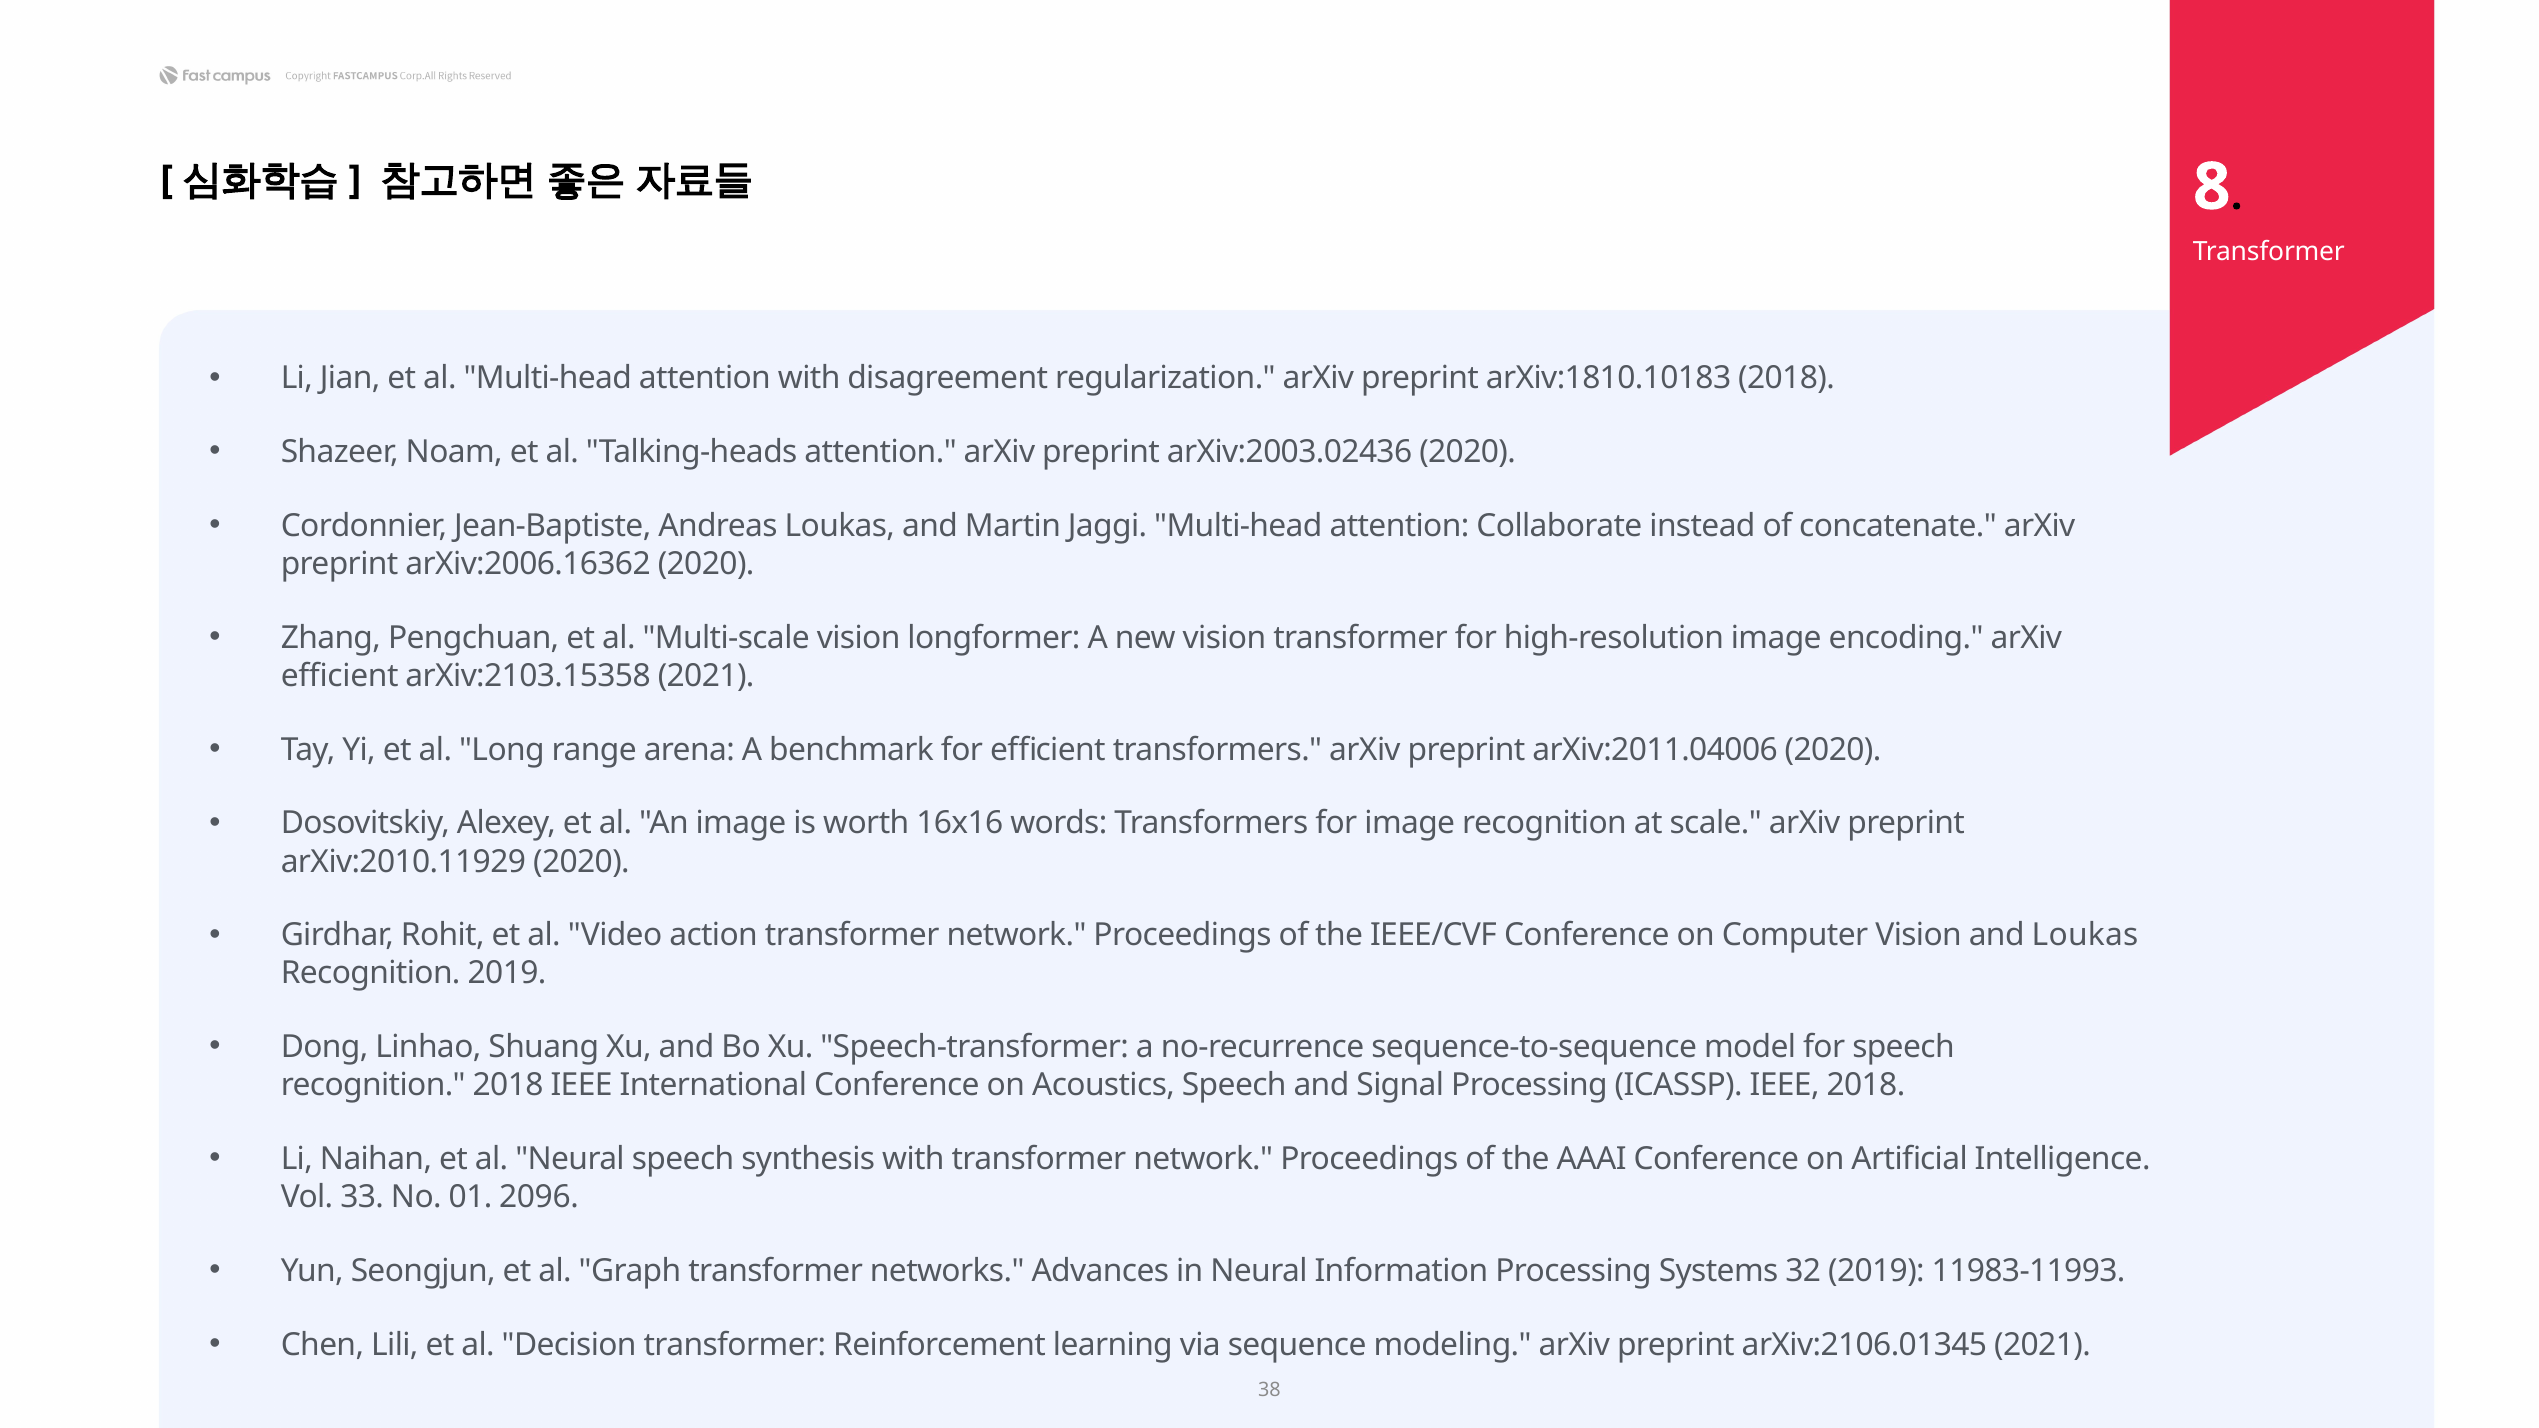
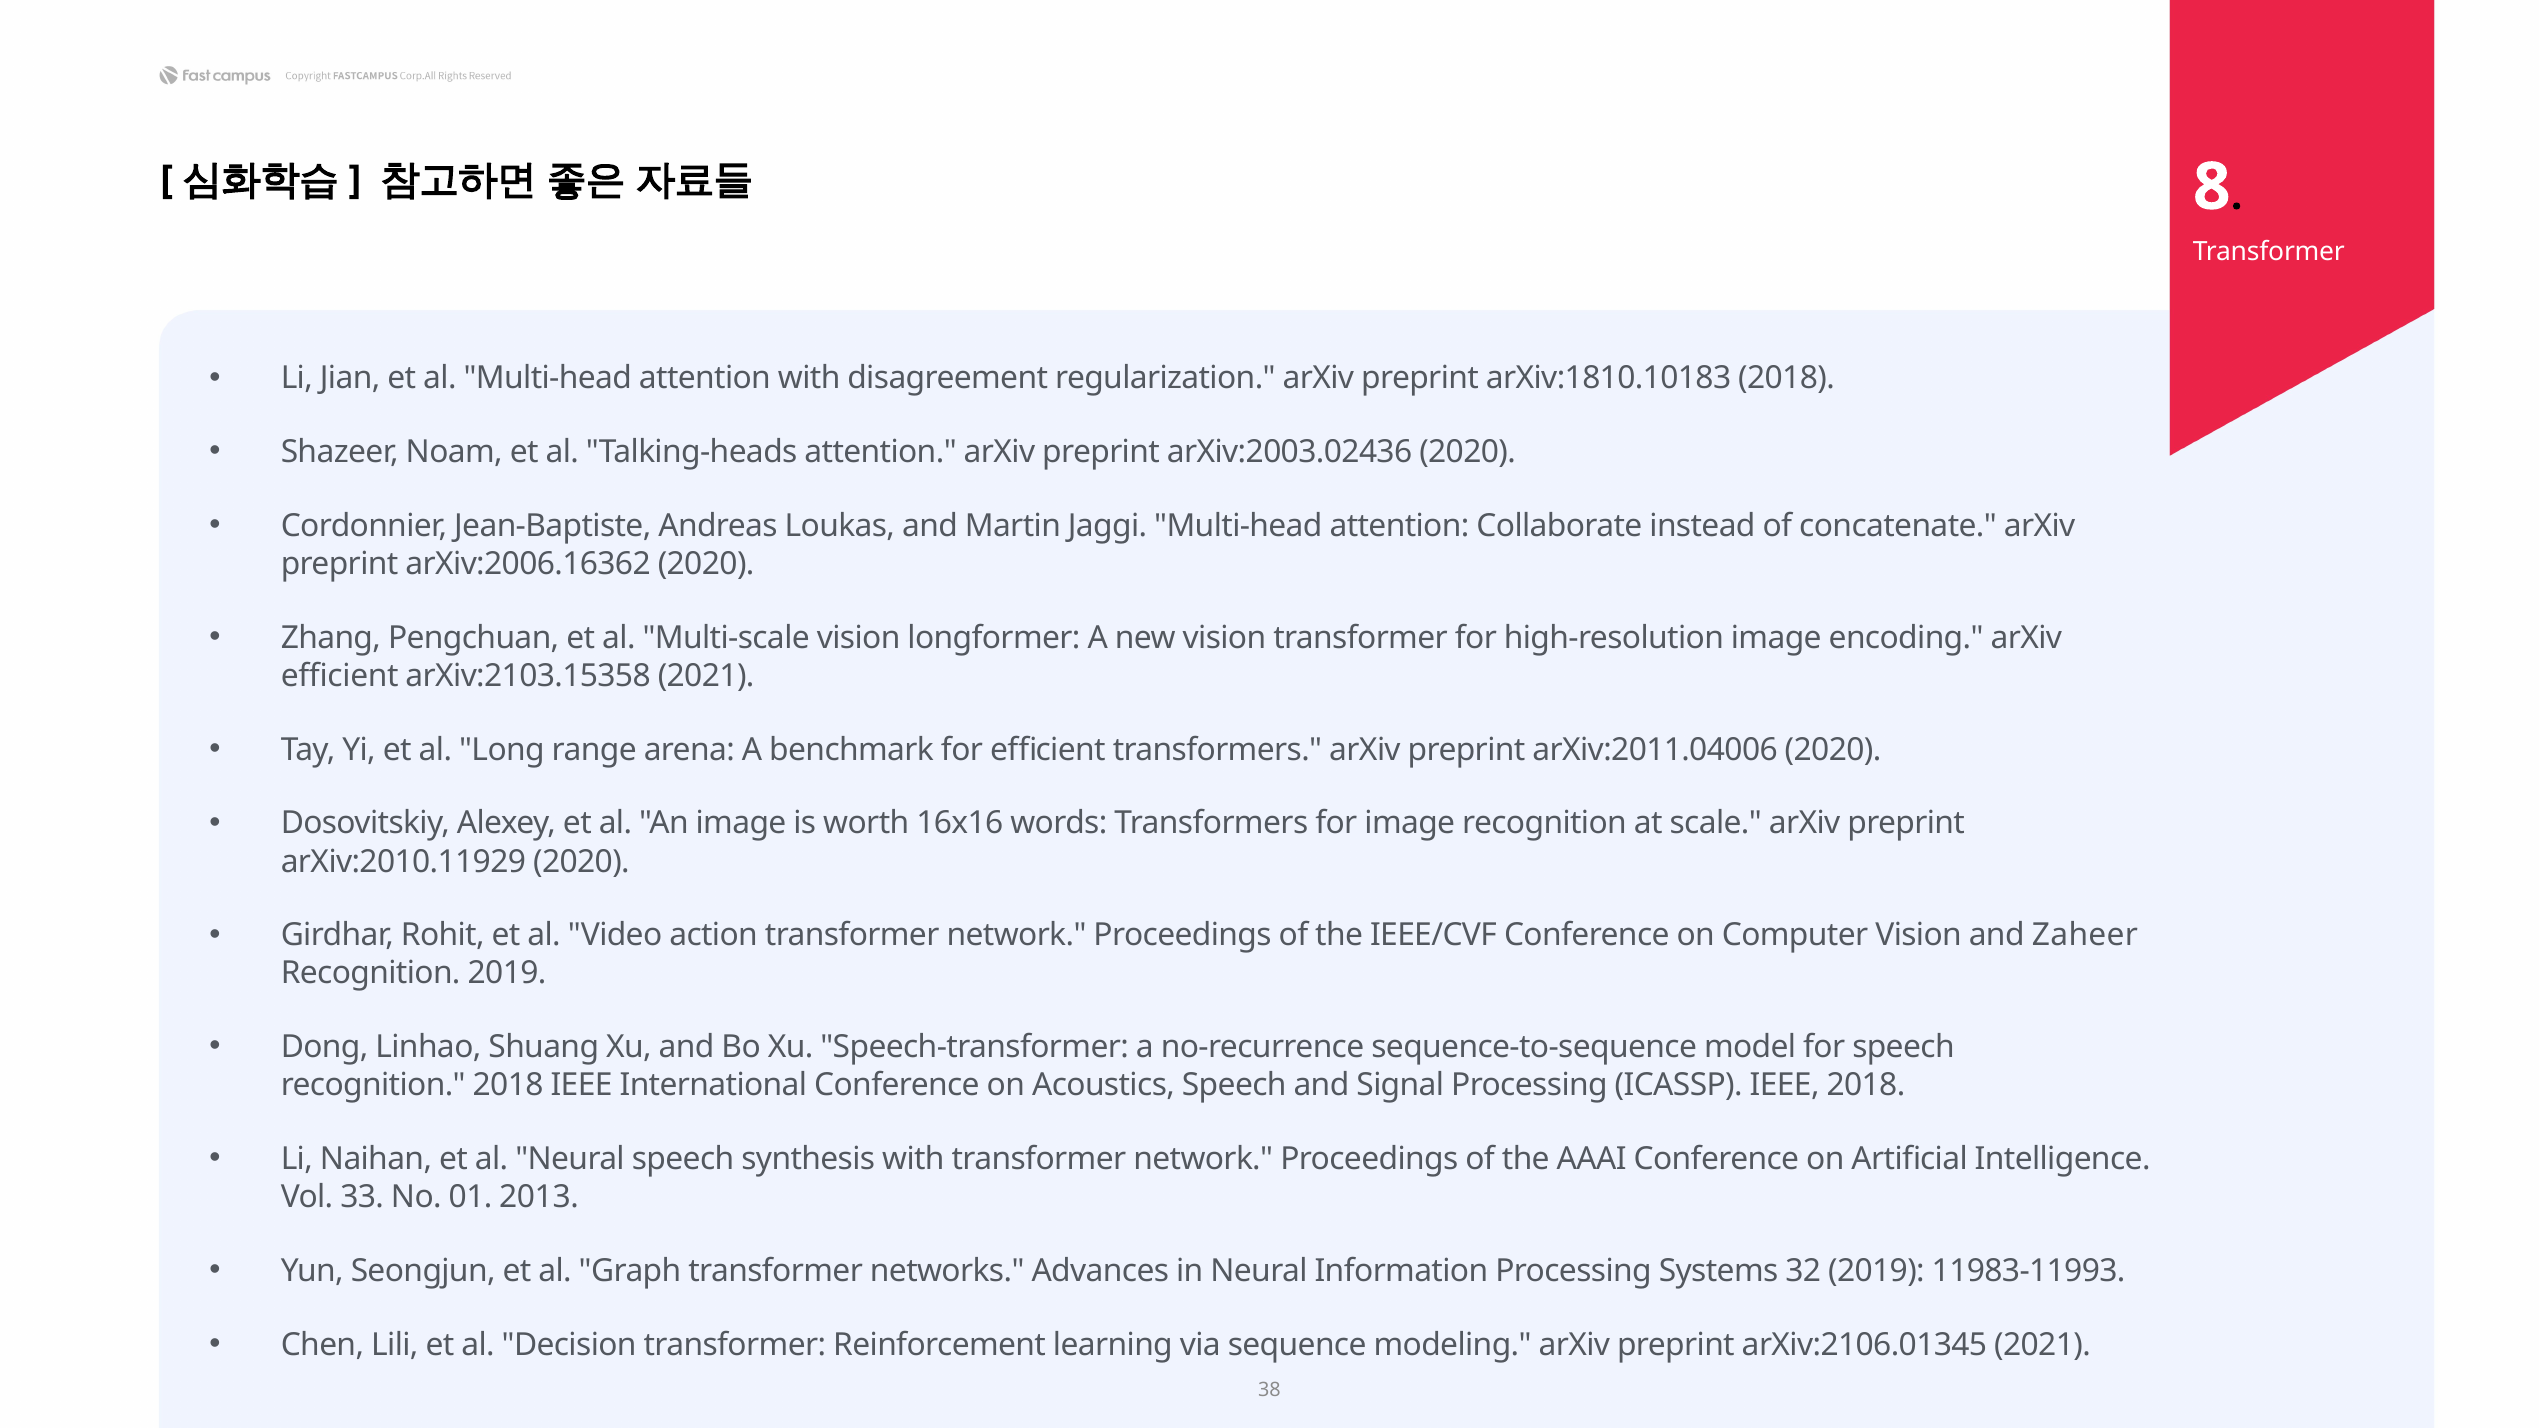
and Loukas: Loukas -> Zaheer (2085, 935)
2096: 2096 -> 2013 (539, 1197)
